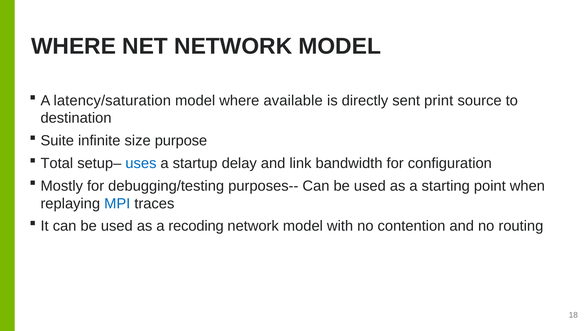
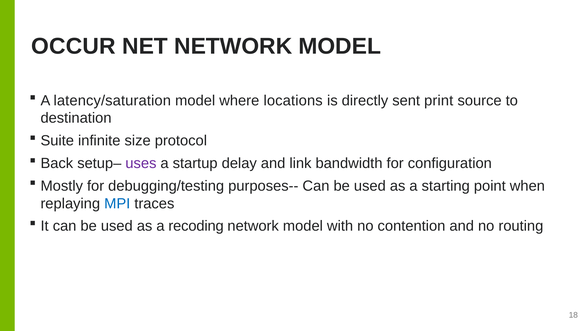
WHERE: WHERE -> OCCUR (73, 46)
available: available -> locations (293, 100)
purpose: purpose -> protocol (181, 141)
Total: Total -> Back (57, 163)
uses colour: blue -> purple (141, 163)
